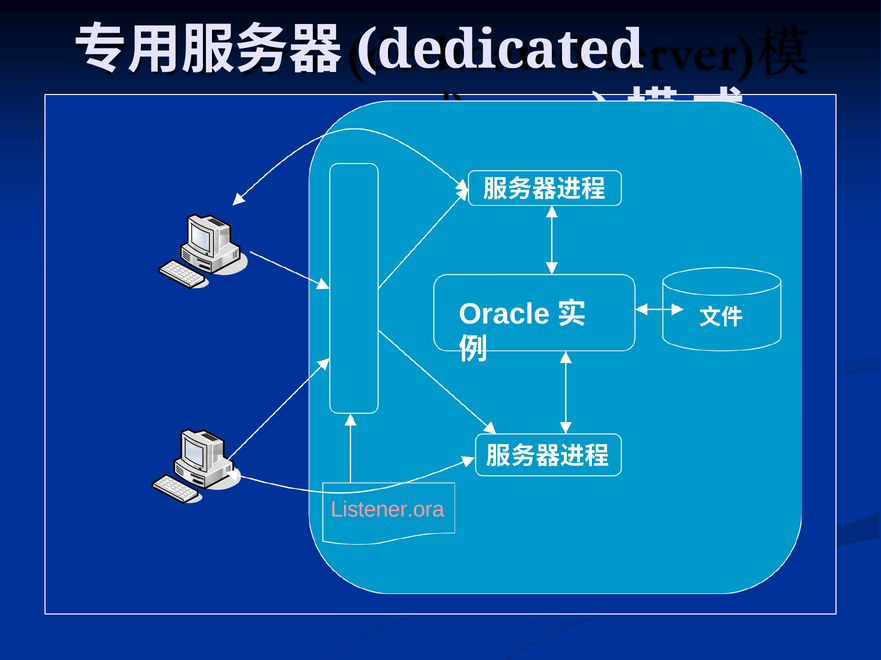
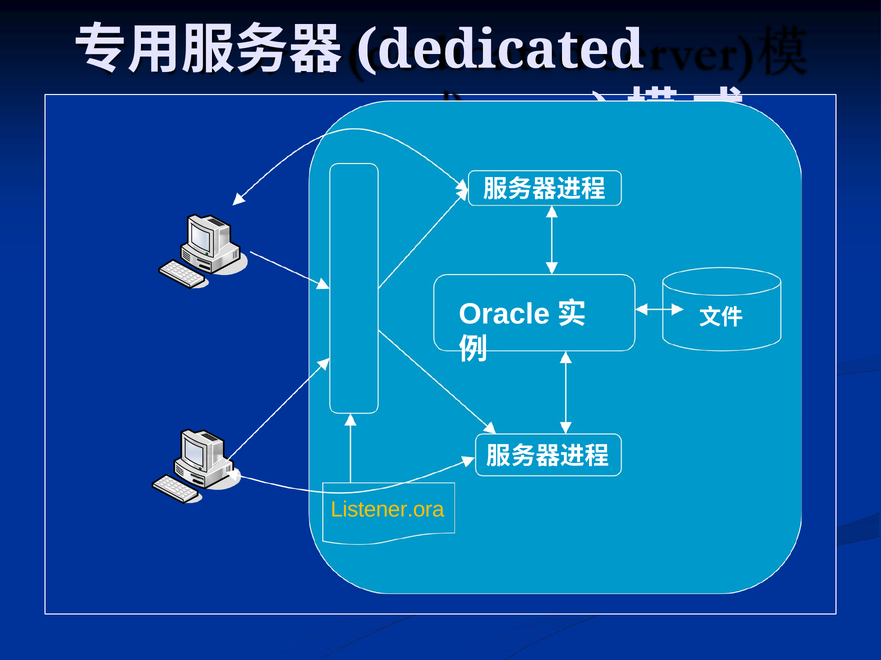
Listener.ora colour: pink -> yellow (387, 510)
